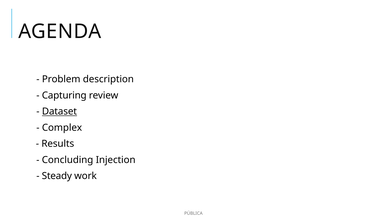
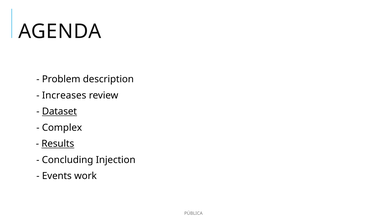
Capturing: Capturing -> Increases (64, 95)
Results underline: none -> present (58, 144)
Steady: Steady -> Events (57, 176)
